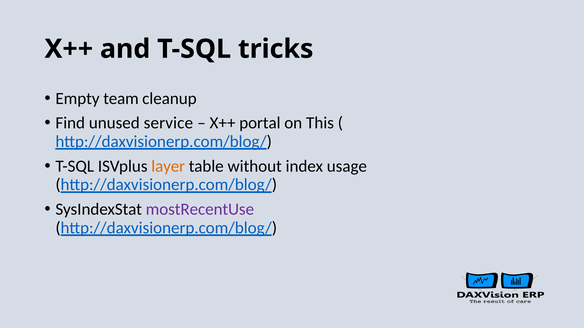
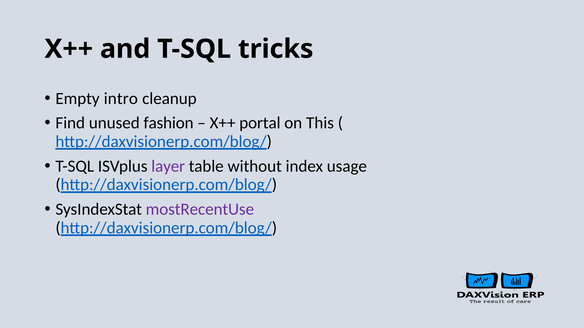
team: team -> intro (121, 99)
service: service -> fashion (169, 123)
layer colour: orange -> purple (168, 166)
